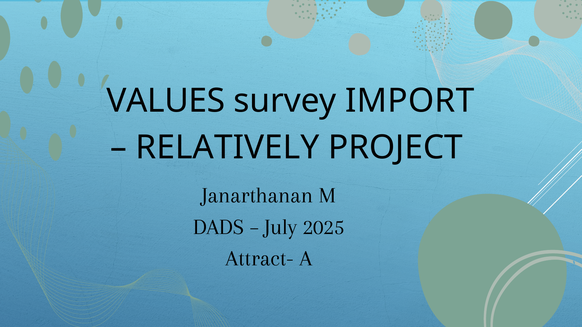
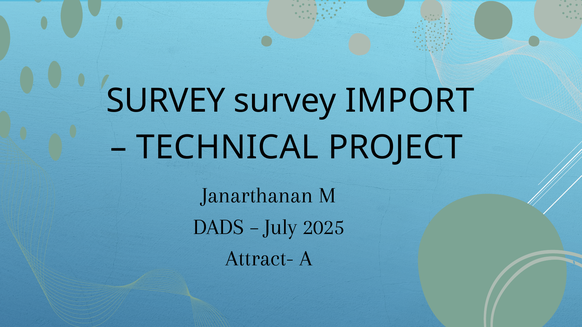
VALUES: VALUES -> SURVEY (166, 101)
RELATIVELY: RELATIVELY -> TECHNICAL (227, 148)
